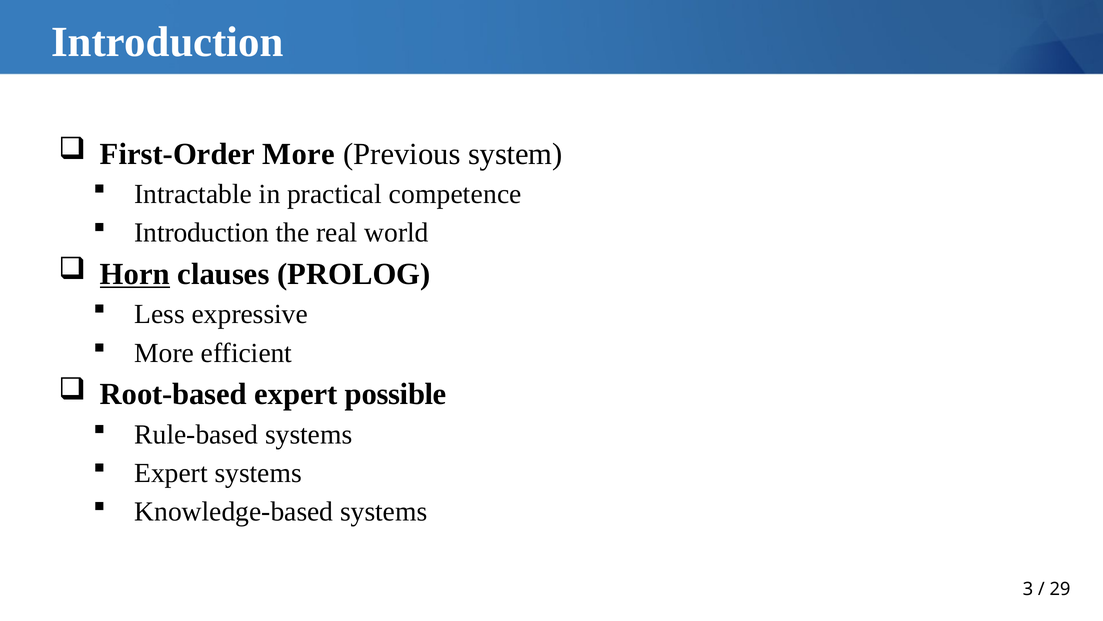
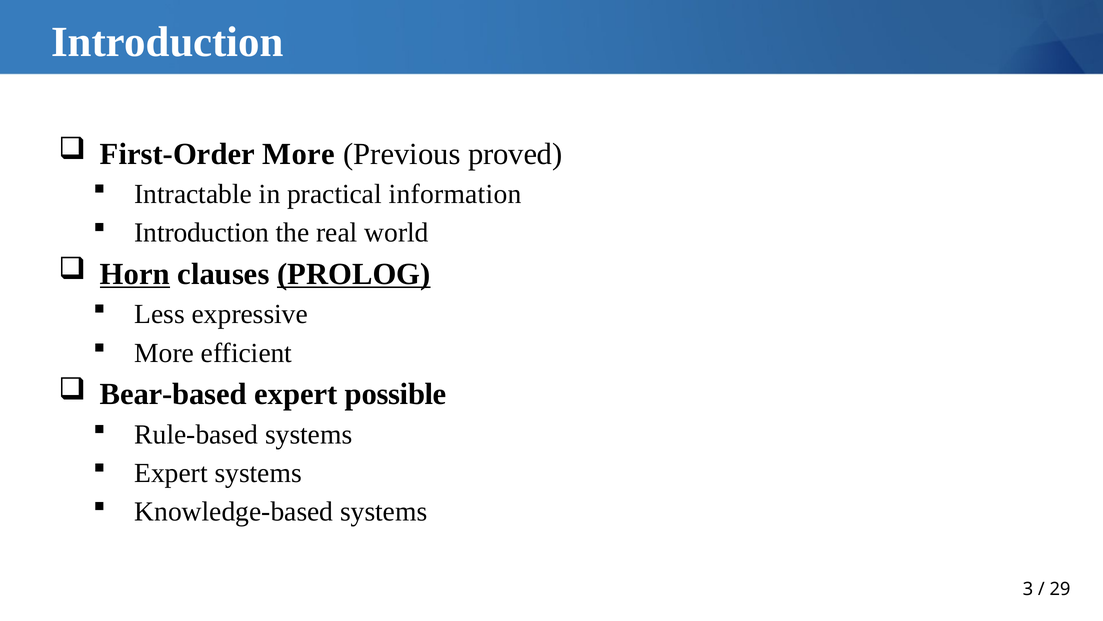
system: system -> proved (515, 154)
competence: competence -> information (455, 194)
PROLOG underline: none -> present (354, 274)
Root-based: Root-based -> Bear-based (173, 394)
